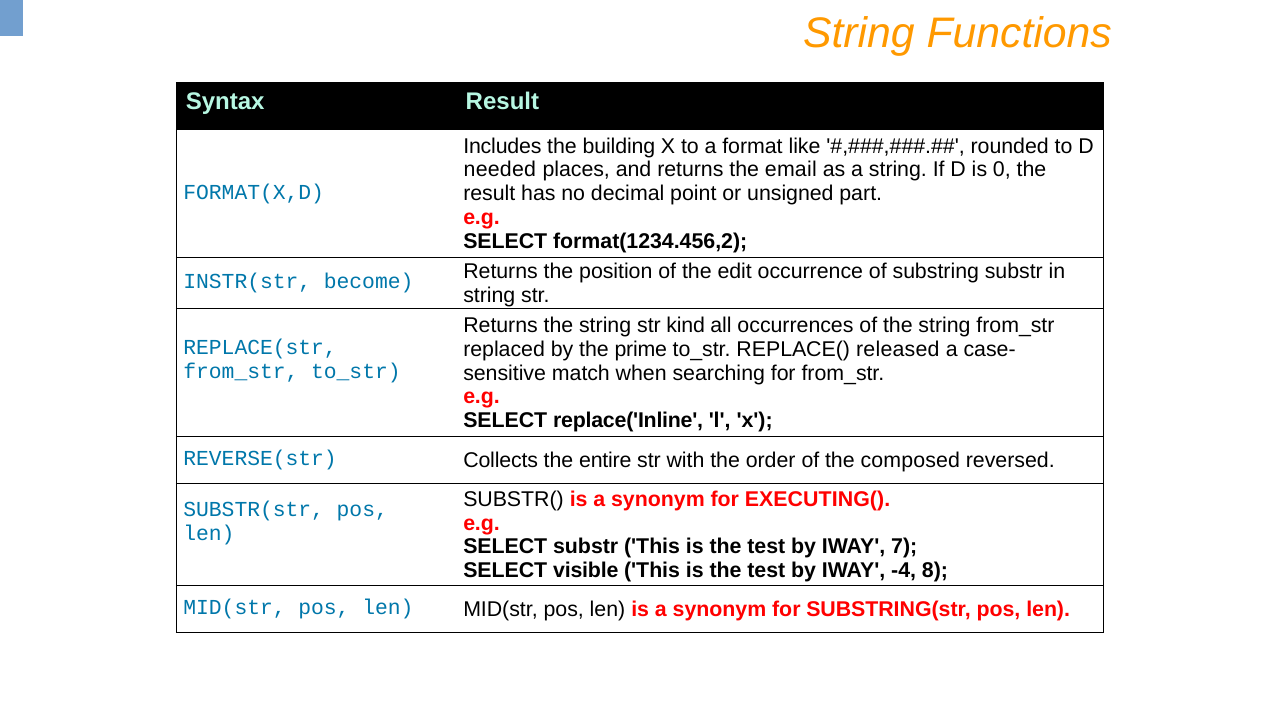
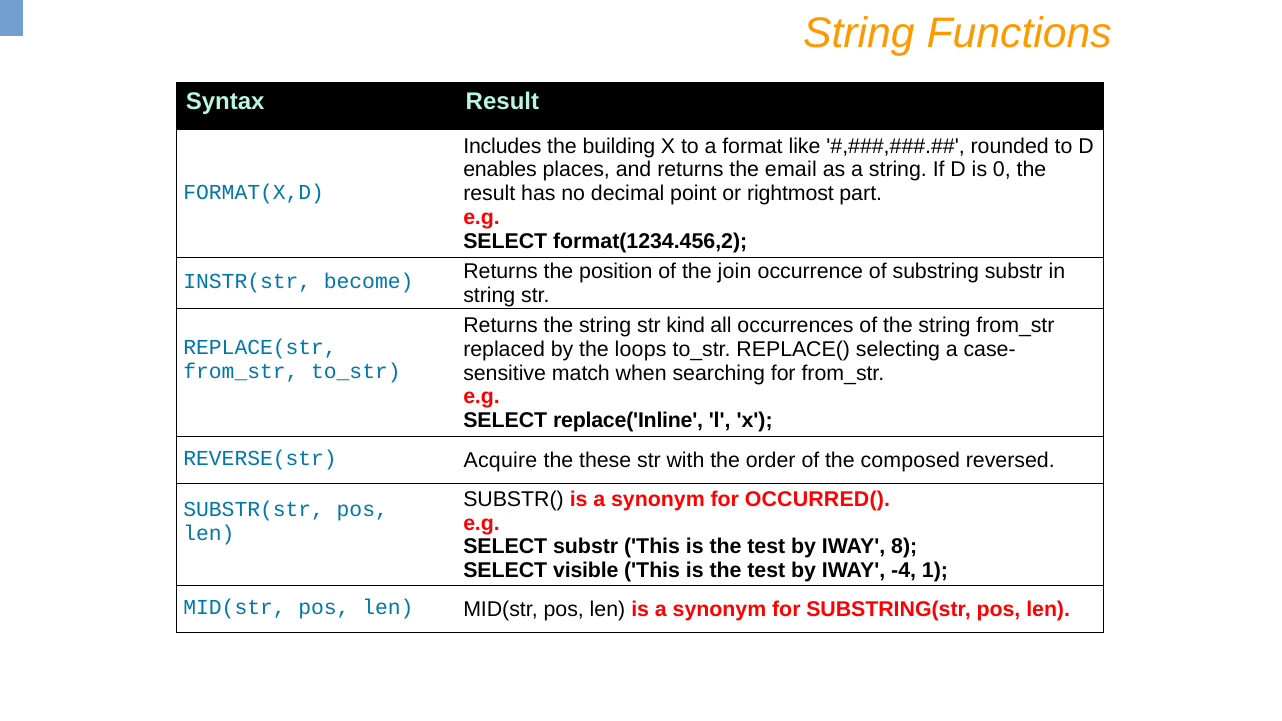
needed: needed -> enables (500, 170)
unsigned: unsigned -> rightmost (790, 194)
edit: edit -> join (735, 272)
prime: prime -> loops (641, 349)
released: released -> selecting (898, 349)
Collects: Collects -> Acquire (500, 460)
entire: entire -> these (605, 460)
EXECUTING(: EXECUTING( -> OCCURRED( (817, 499)
7: 7 -> 8 (904, 547)
8: 8 -> 1 (935, 571)
